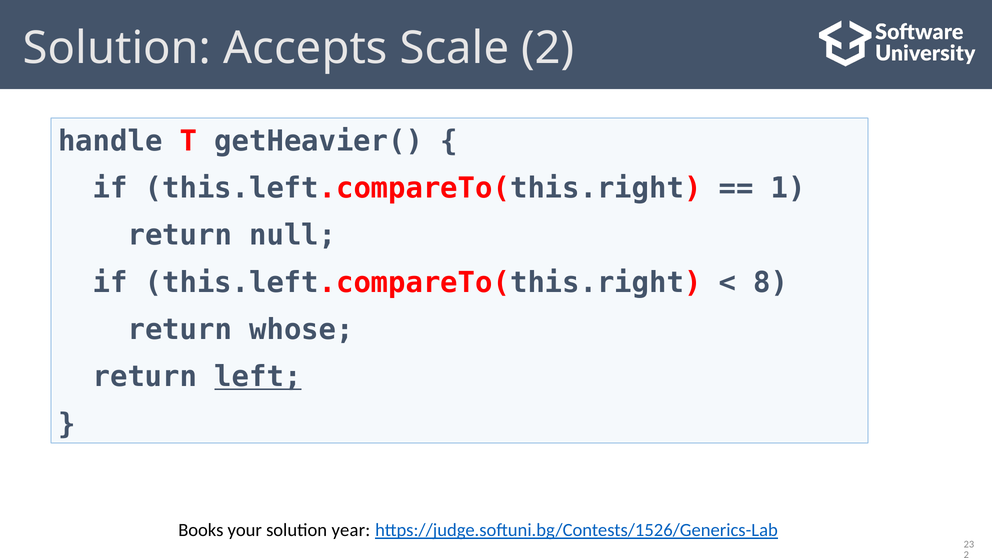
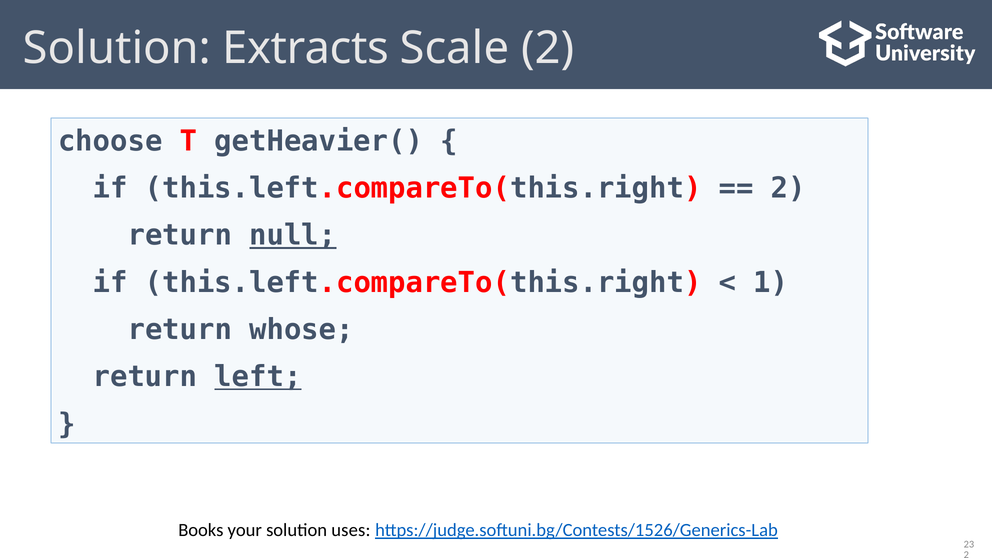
Accepts: Accepts -> Extracts (306, 48)
handle: handle -> choose (110, 141)
1: 1 -> 2 (788, 188)
null underline: none -> present (293, 235)
8: 8 -> 1 (771, 283)
year: year -> uses (351, 530)
